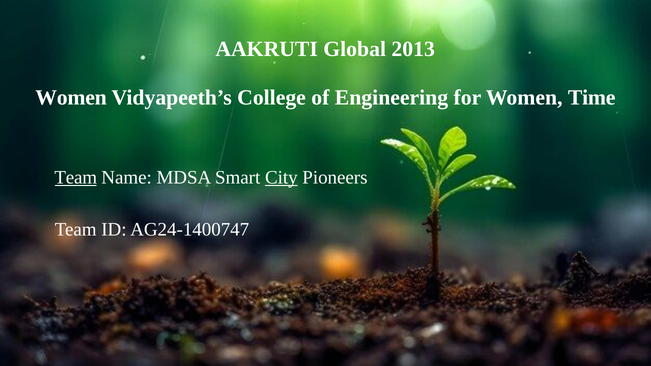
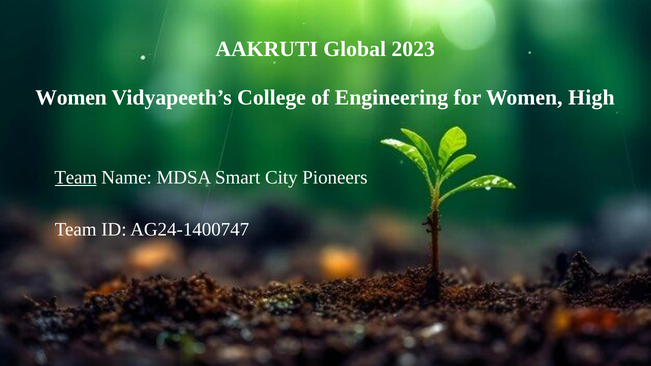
2013: 2013 -> 2023 (413, 49)
Time: Time -> High (591, 97)
City underline: present -> none (281, 178)
